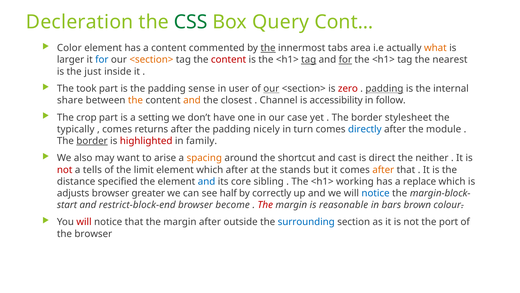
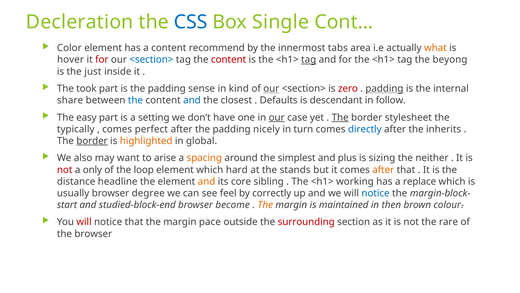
CSS colour: green -> blue (191, 22)
Query: Query -> Single (281, 22)
commented: commented -> recommend (217, 48)
the underline: present -> none (268, 48)
larger: larger -> hover (70, 60)
for colour: blue -> red (102, 60)
<section> colour: orange -> blue (151, 60)
for underline: present -> none (345, 60)
nearest: nearest -> beyong (450, 60)
user: user -> kind (239, 88)
the colour: orange -> blue (135, 100)
and colour: orange -> blue (192, 100)
Channel: Channel -> Defaults (279, 100)
accessibility: accessibility -> descendant (336, 100)
crop: crop -> easy (86, 117)
our underline: none -> present (277, 117)
The underline: none -> present (340, 117)
returns: returns -> perfect (151, 129)
module: module -> inherits (444, 129)
highlighted colour: red -> orange (146, 141)
family: family -> global (202, 141)
shortcut: shortcut -> simplest (297, 158)
cast: cast -> plus (347, 158)
direct: direct -> sizing (382, 158)
tells: tells -> only (92, 170)
limit: limit -> loop (144, 170)
which after: after -> hard (237, 170)
specified: specified -> headline (118, 181)
and colour: blue -> orange (207, 181)
adjusts: adjusts -> usually (73, 193)
greater: greater -> degree (148, 193)
half: half -> feel (228, 193)
restrict-block-end: restrict-block-end -> studied-block-end (137, 205)
The colour: red -> orange (265, 205)
reasonable: reasonable -> maintained (344, 205)
bars: bars -> then (391, 205)
margin after: after -> pace (210, 222)
surrounding colour: blue -> red (306, 222)
port: port -> rare (449, 222)
